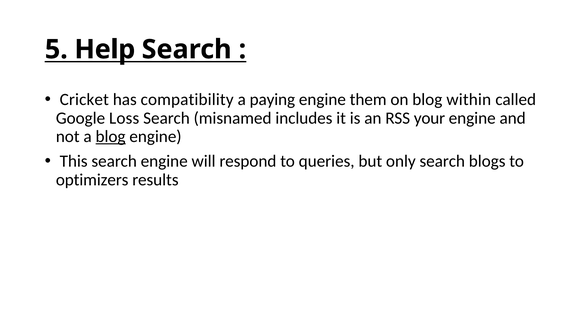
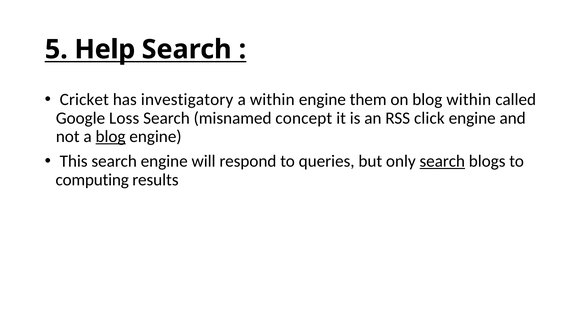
compatibility: compatibility -> investigatory (187, 99)
a paying: paying -> within (272, 99)
includes: includes -> concept (304, 118)
your: your -> click (429, 118)
search underline: none -> present (442, 161)
optimizers: optimizers -> computing (92, 180)
